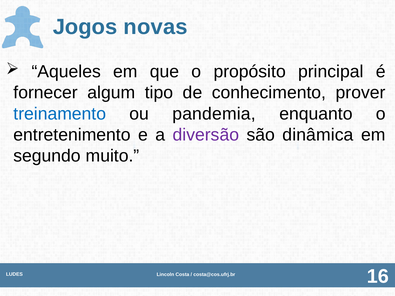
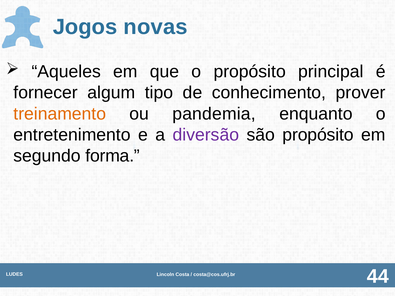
treinamento colour: blue -> orange (60, 114)
são dinâmica: dinâmica -> propósito (318, 135)
muito: muito -> forma (113, 156)
16: 16 -> 44 (378, 277)
